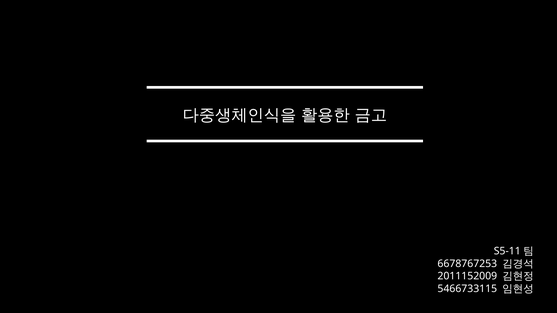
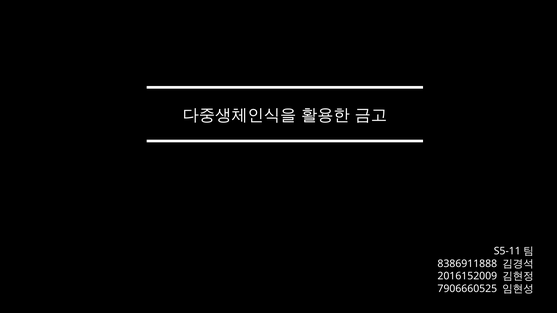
6678767253: 6678767253 -> 8386911888 (467, 264)
2011152009: 2011152009 -> 2016152009 (467, 276)
5466733115: 5466733115 -> 7906660525 (467, 289)
